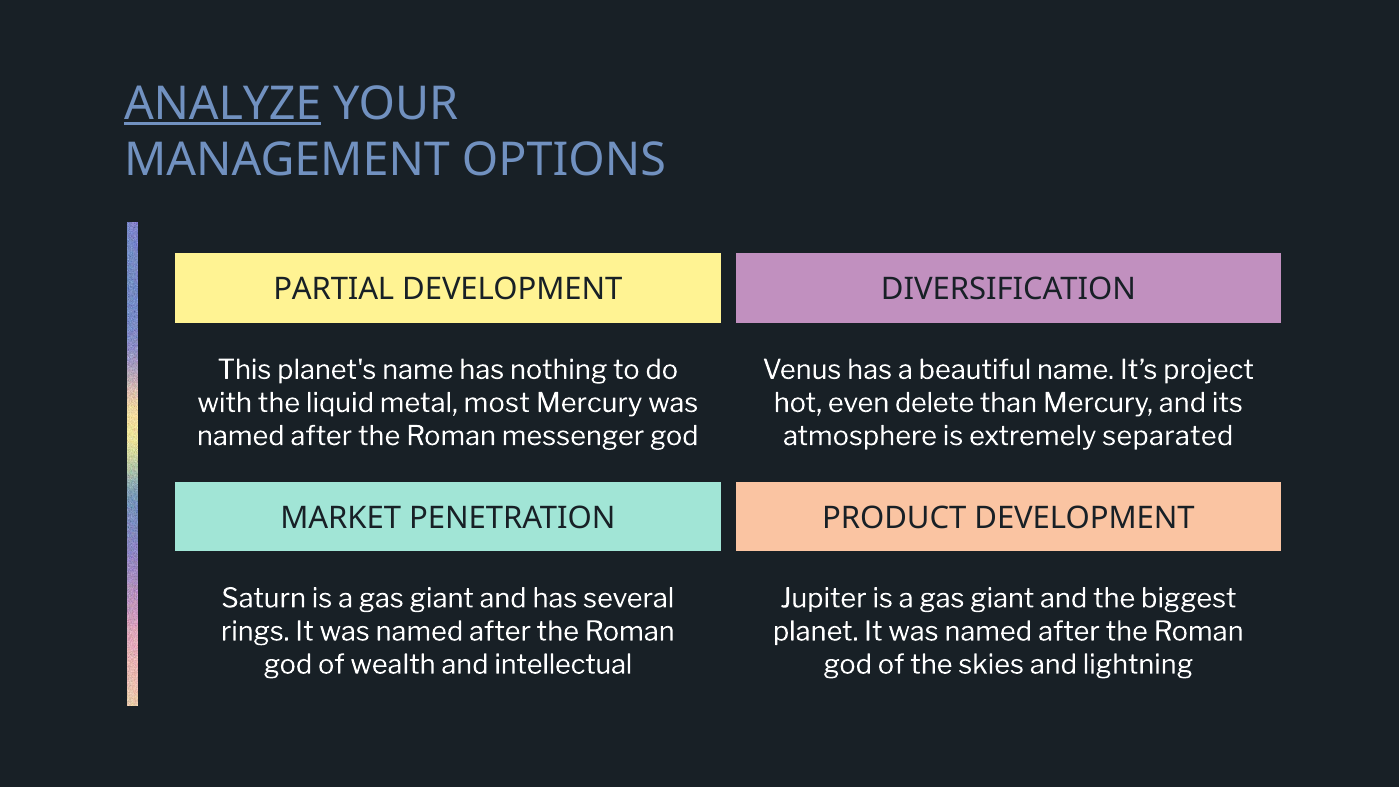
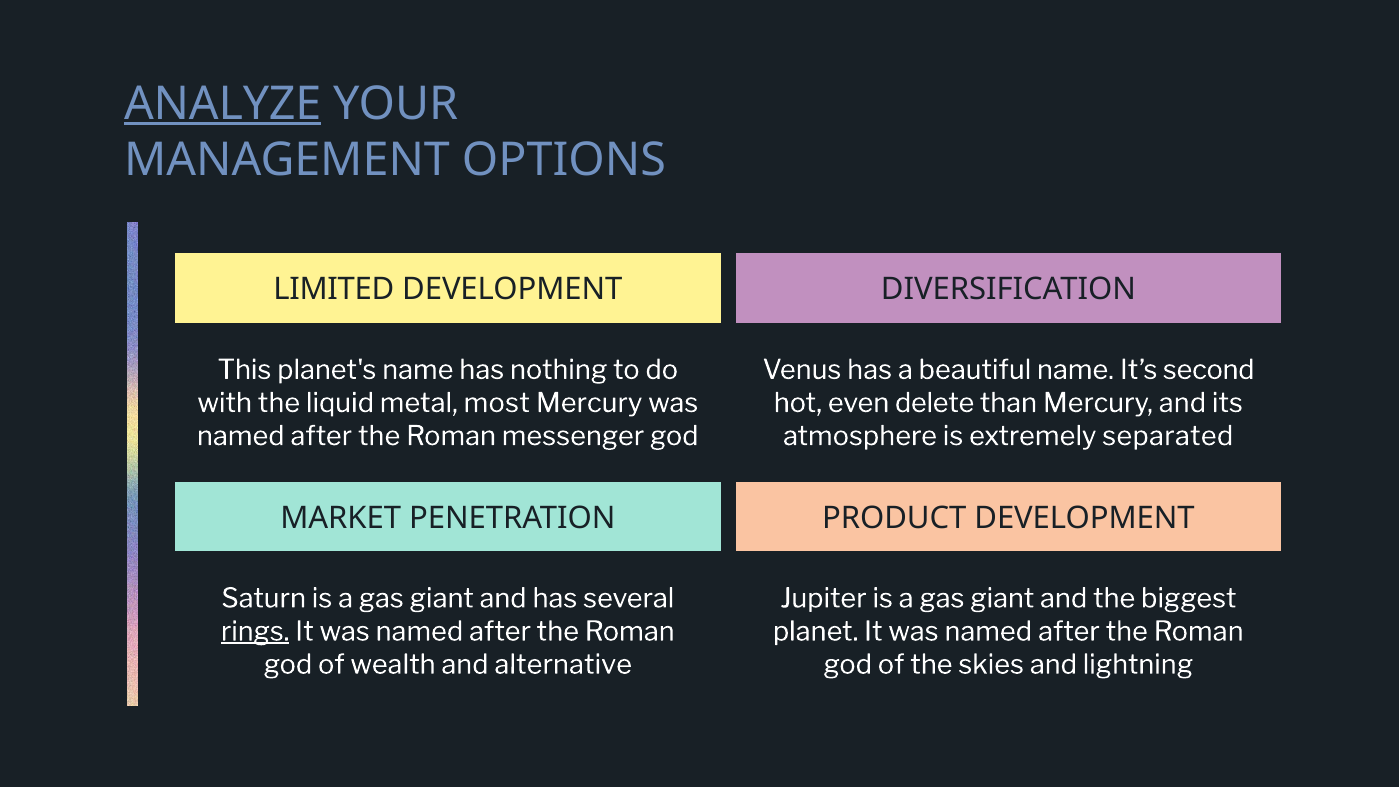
PARTIAL: PARTIAL -> LIMITED (334, 290)
project: project -> second (1209, 370)
rings underline: none -> present (255, 632)
intellectual: intellectual -> alternative (563, 665)
